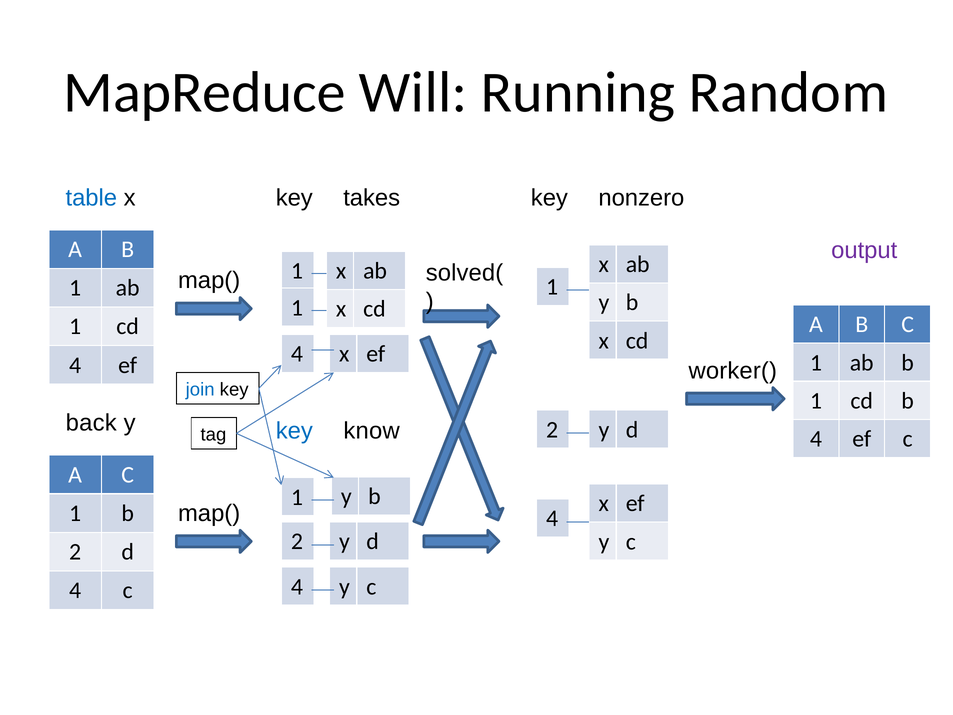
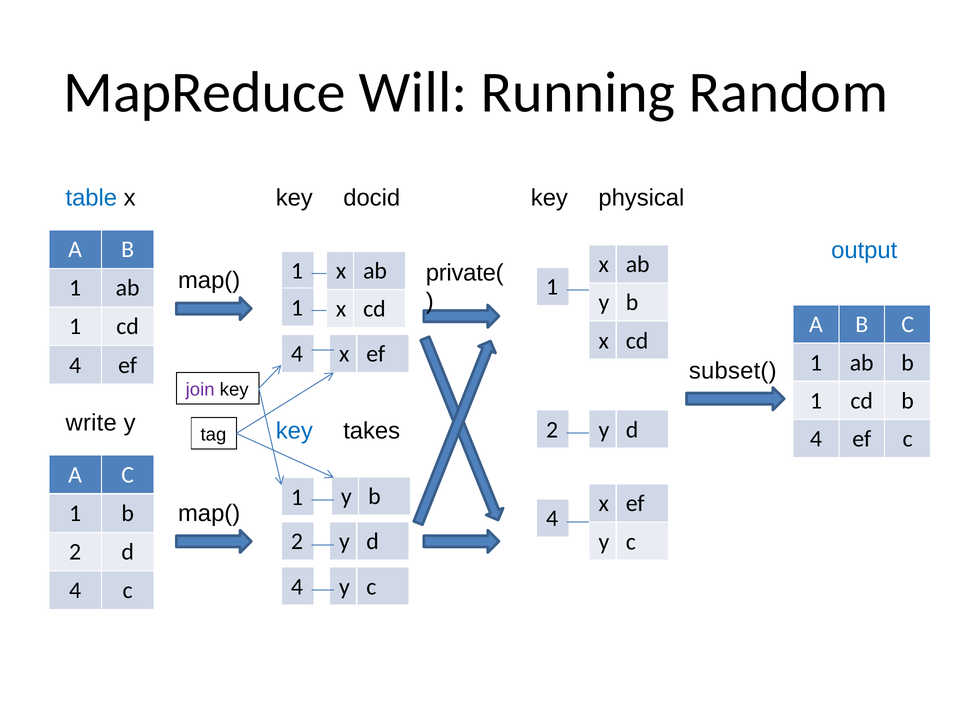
takes: takes -> docid (372, 198)
nonzero: nonzero -> physical (641, 198)
output colour: purple -> blue (864, 250)
solved(: solved( -> private( (465, 273)
worker(: worker( -> subset( (733, 371)
join colour: blue -> purple (200, 390)
back: back -> write (91, 423)
know: know -> takes (372, 431)
